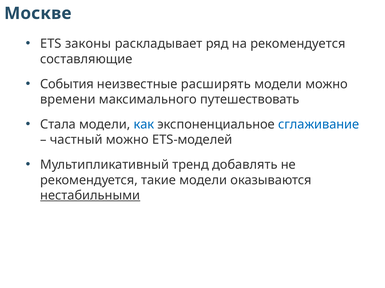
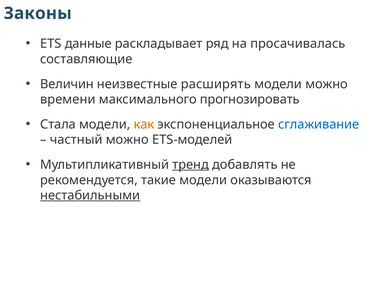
Москве: Москве -> Законы (38, 13)
законы: законы -> данные (88, 44)
на рекомендуется: рекомендуется -> просачивалась (298, 44)
События: События -> Величин (67, 84)
путешествовать: путешествовать -> прогнозировать (250, 100)
как colour: blue -> orange (144, 125)
тренд underline: none -> present (191, 165)
